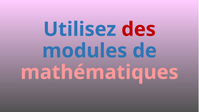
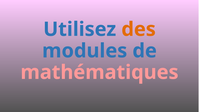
des colour: red -> orange (139, 29)
